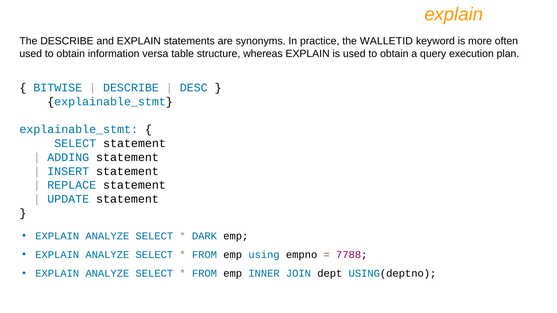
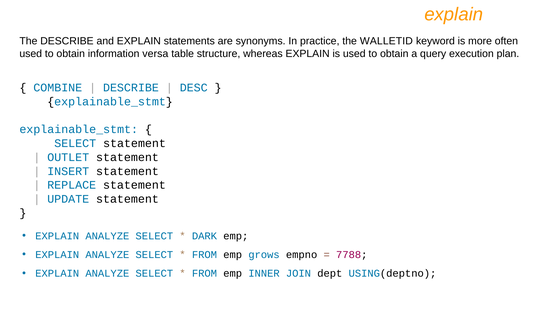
BITWISE: BITWISE -> COMBINE (58, 88)
ADDING: ADDING -> OUTLET (68, 157)
using: using -> grows (264, 255)
